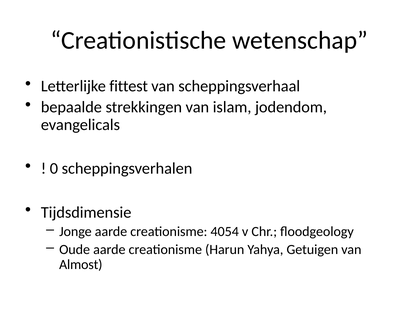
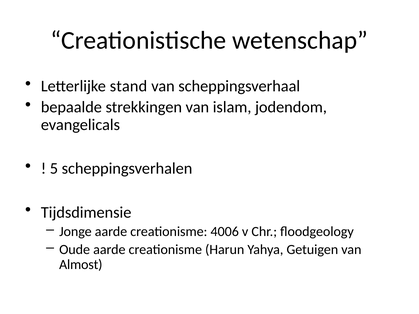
fittest: fittest -> stand (128, 86)
0: 0 -> 5 (54, 169)
4054: 4054 -> 4006 (225, 232)
